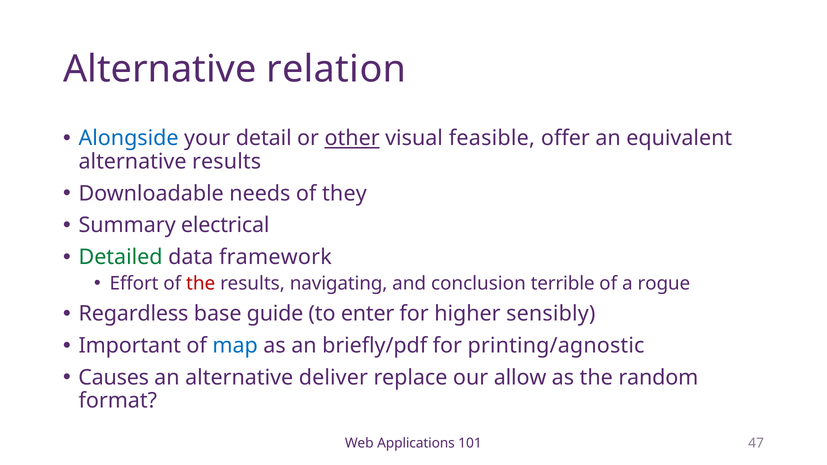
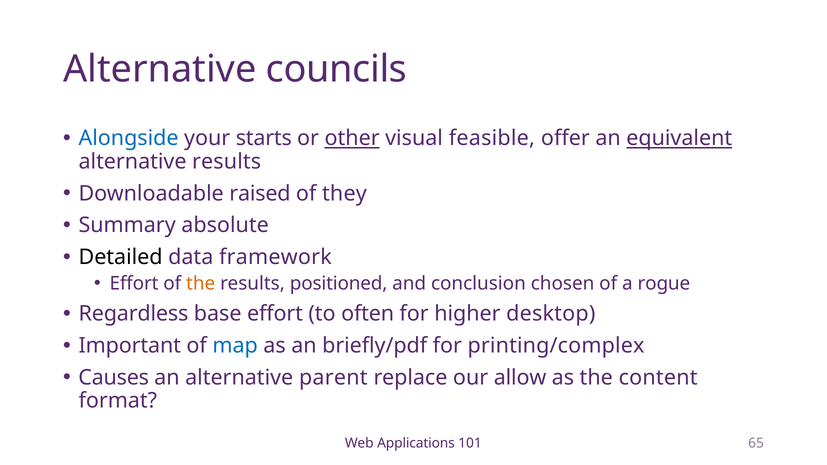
relation: relation -> councils (337, 69)
detail: detail -> starts (264, 138)
equivalent underline: none -> present (679, 138)
needs: needs -> raised (260, 194)
electrical: electrical -> absolute (225, 225)
Detailed colour: green -> black (121, 257)
the colour: red -> orange (201, 283)
navigating: navigating -> positioned (339, 283)
terrible: terrible -> chosen (563, 283)
base guide: guide -> effort (275, 314)
enter: enter -> often (368, 314)
sensibly: sensibly -> desktop (551, 314)
printing/agnostic: printing/agnostic -> printing/complex (556, 346)
deliver: deliver -> parent (333, 378)
random: random -> content (658, 378)
47: 47 -> 65 (756, 443)
